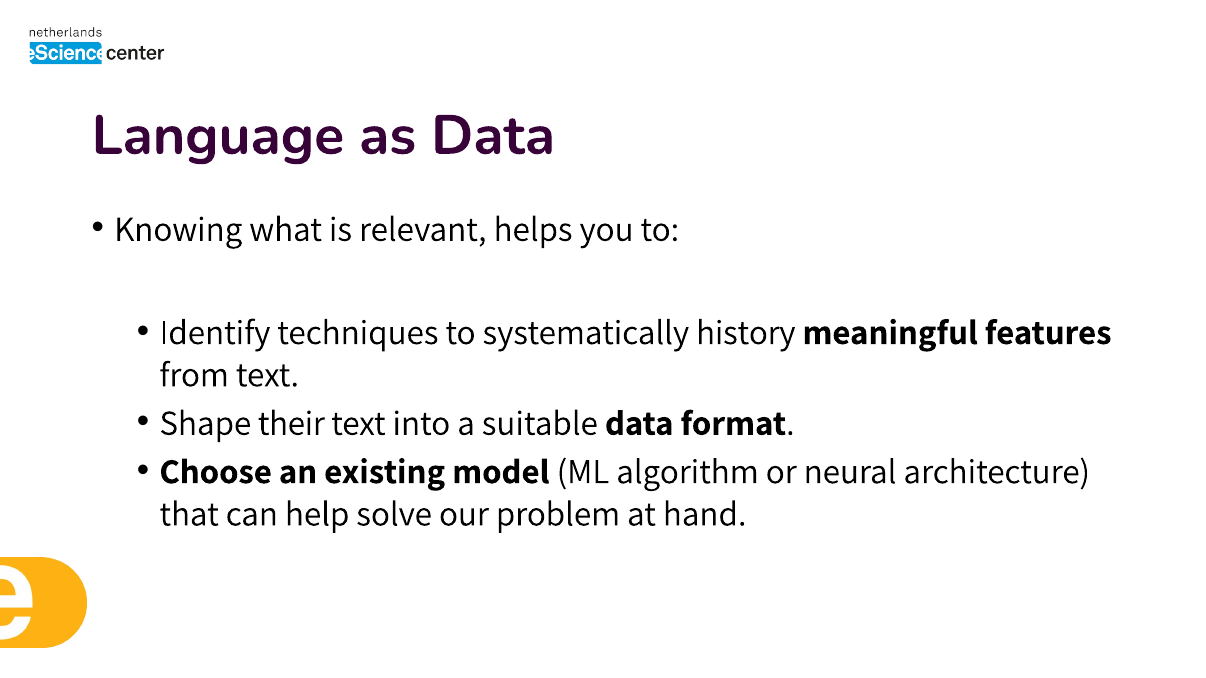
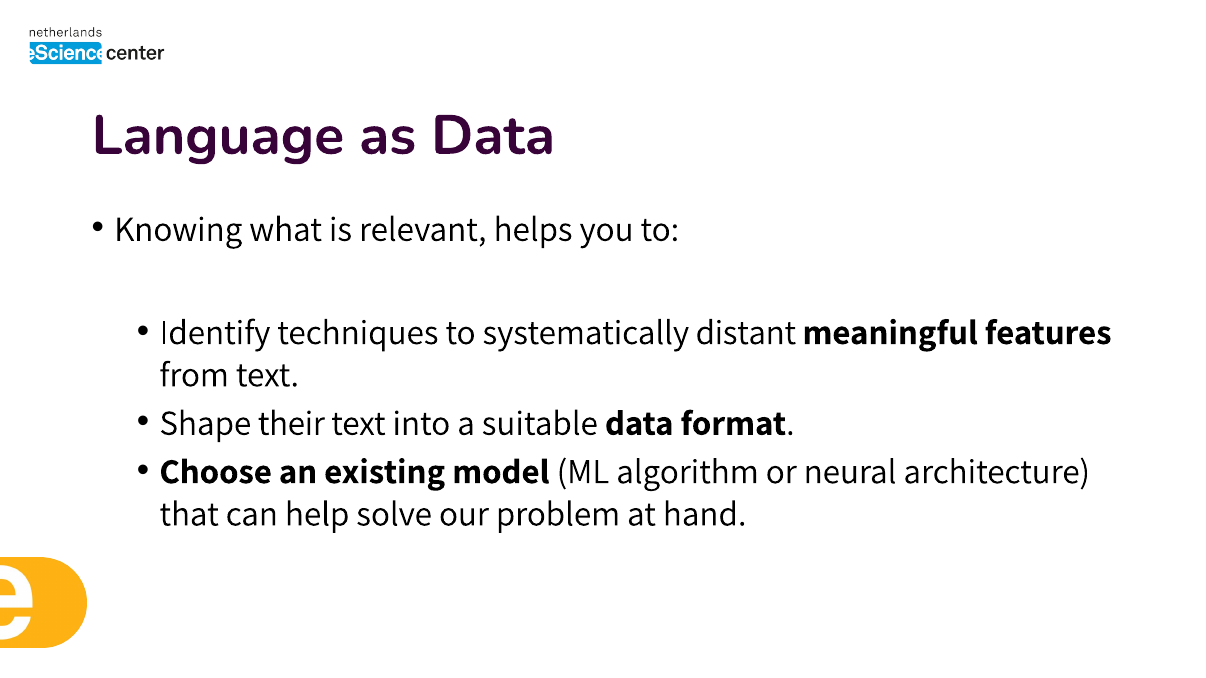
history: history -> distant (746, 333)
